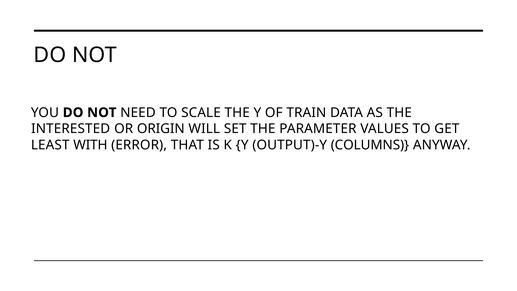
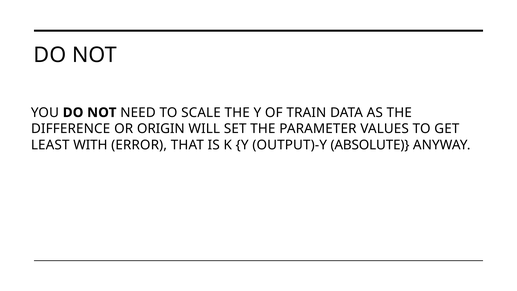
INTERESTED: INTERESTED -> DIFFERENCE (71, 129)
COLUMNS: COLUMNS -> ABSOLUTE (370, 145)
